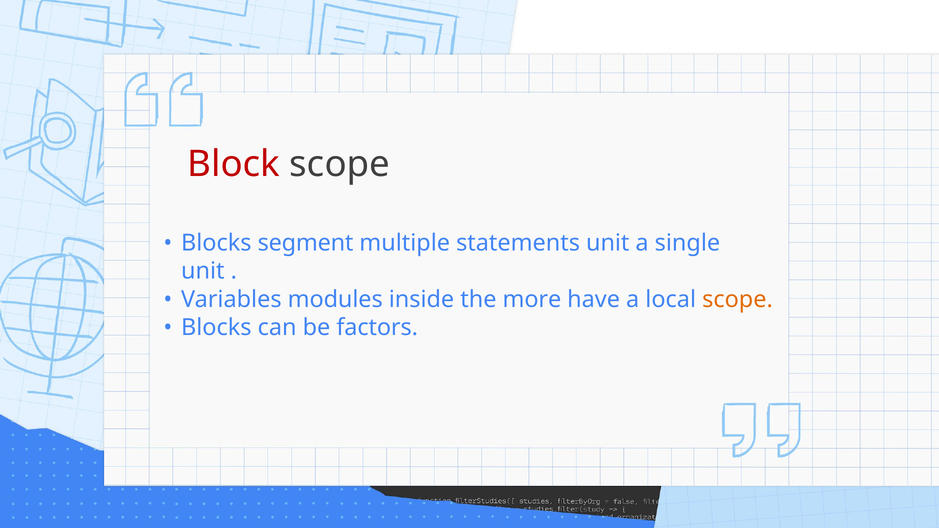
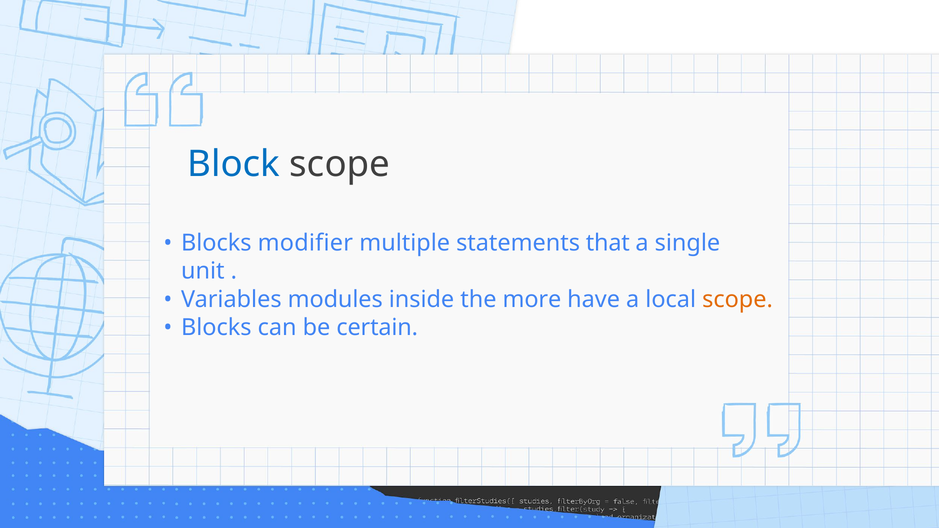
Block colour: red -> blue (234, 164)
segment: segment -> modifier (305, 243)
statements unit: unit -> that (608, 243)
factors: factors -> certain (377, 328)
